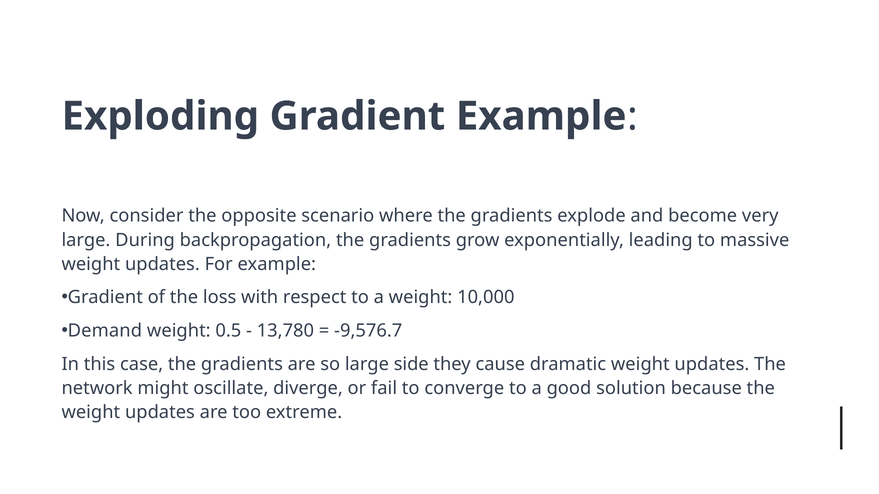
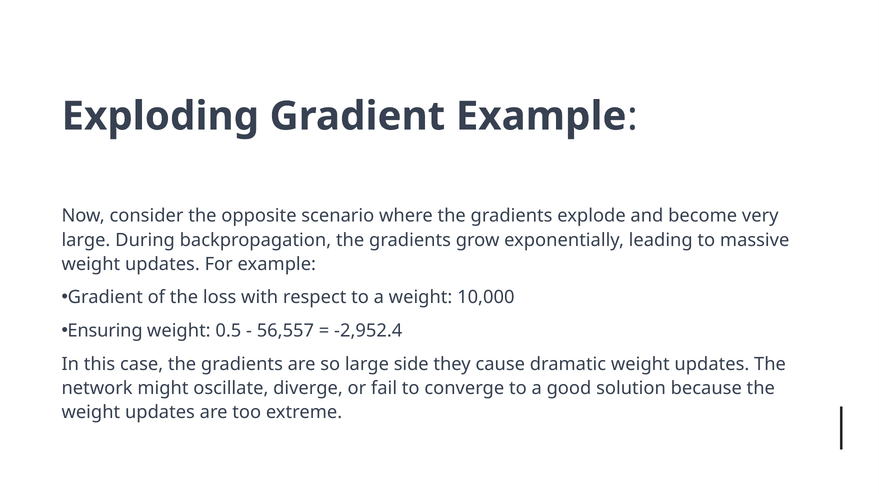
Demand: Demand -> Ensuring (105, 331)
13,780: 13,780 -> 56,557 (285, 331)
-9,576.7: -9,576.7 -> -2,952.4 (368, 331)
